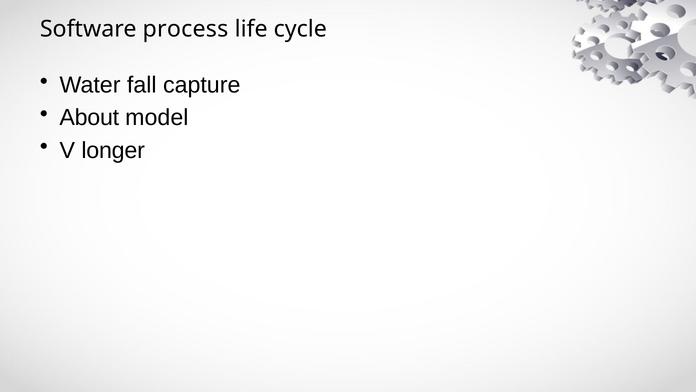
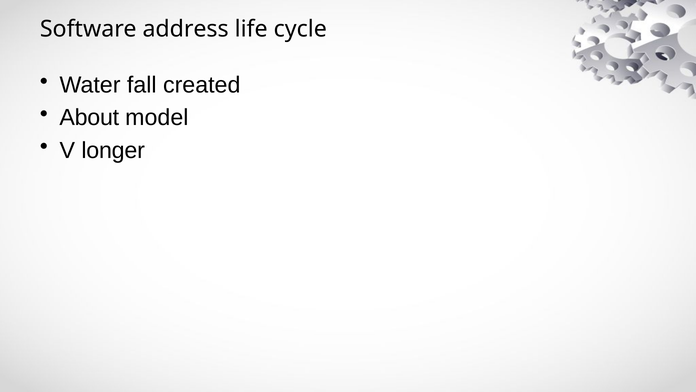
process: process -> address (186, 29)
capture: capture -> created (202, 85)
